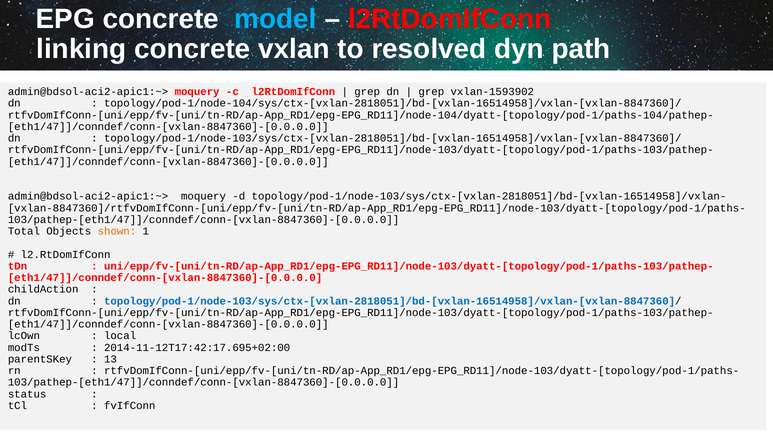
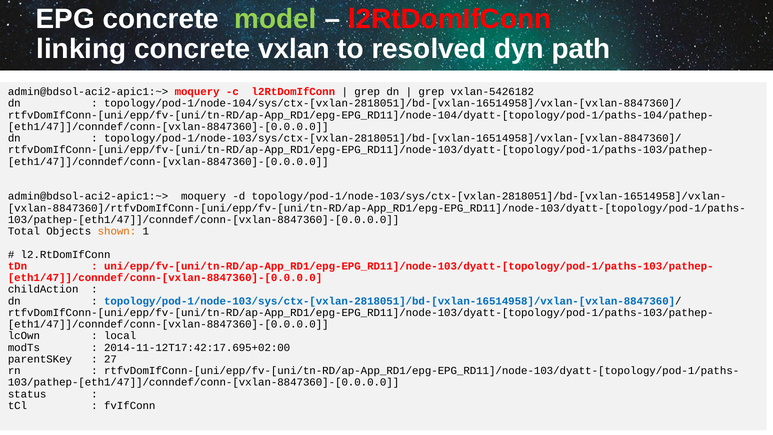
model colour: light blue -> light green (276, 19)
vxlan-1593902: vxlan-1593902 -> vxlan-5426182 (492, 92)
13: 13 -> 27 (111, 359)
